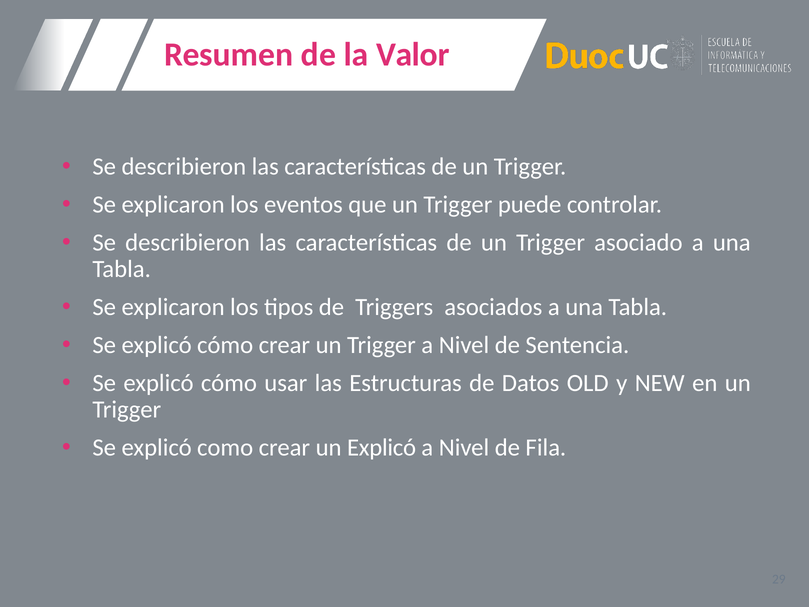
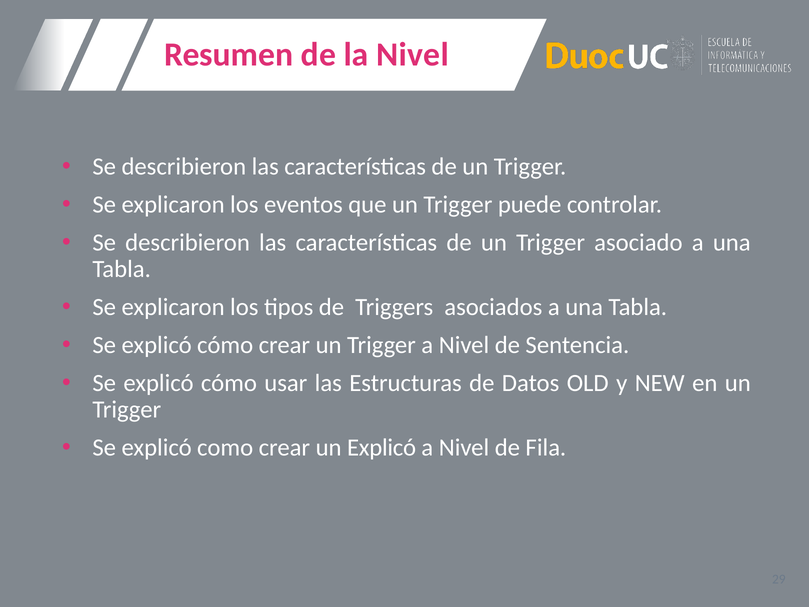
la Valor: Valor -> Nivel (413, 55)
